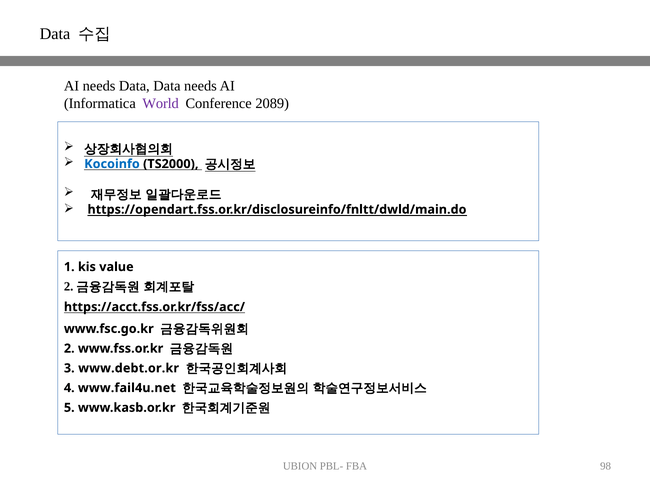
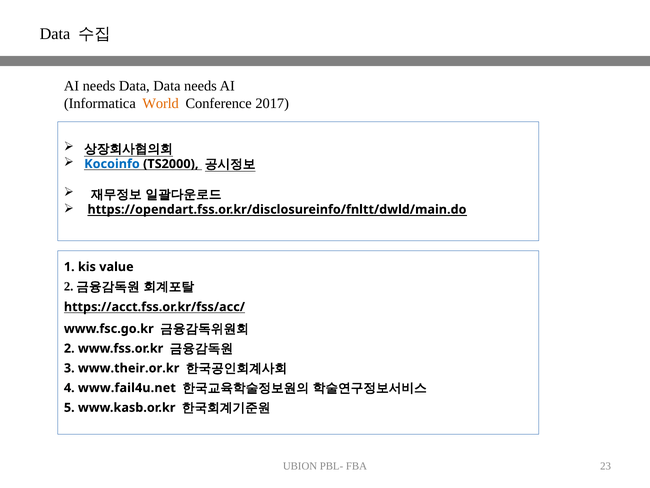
World colour: purple -> orange (161, 103)
2089: 2089 -> 2017 (272, 103)
www.debt.or.kr: www.debt.or.kr -> www.their.or.kr (129, 368)
98: 98 -> 23 (606, 466)
